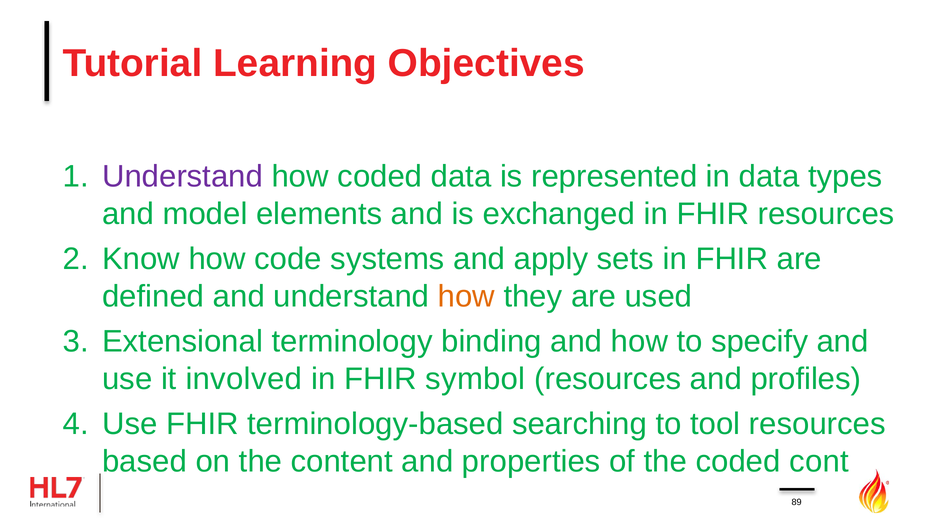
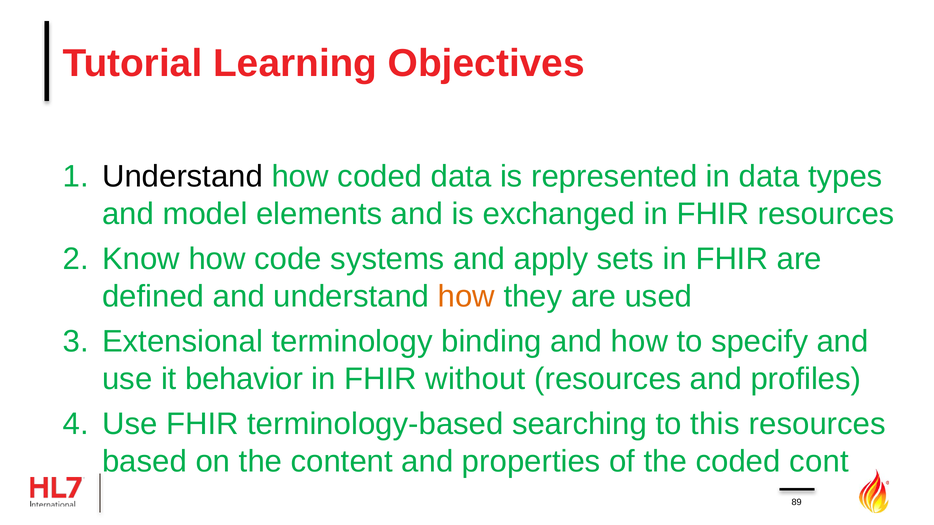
Understand colour: purple -> black (183, 177)
involved: involved -> behavior (244, 379)
symbol: symbol -> without (475, 379)
tool: tool -> this (715, 424)
